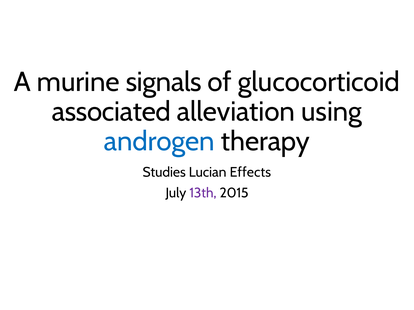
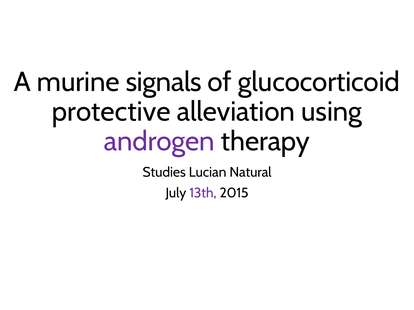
associated: associated -> protective (111, 112)
androgen colour: blue -> purple (159, 142)
Effects: Effects -> Natural (250, 173)
